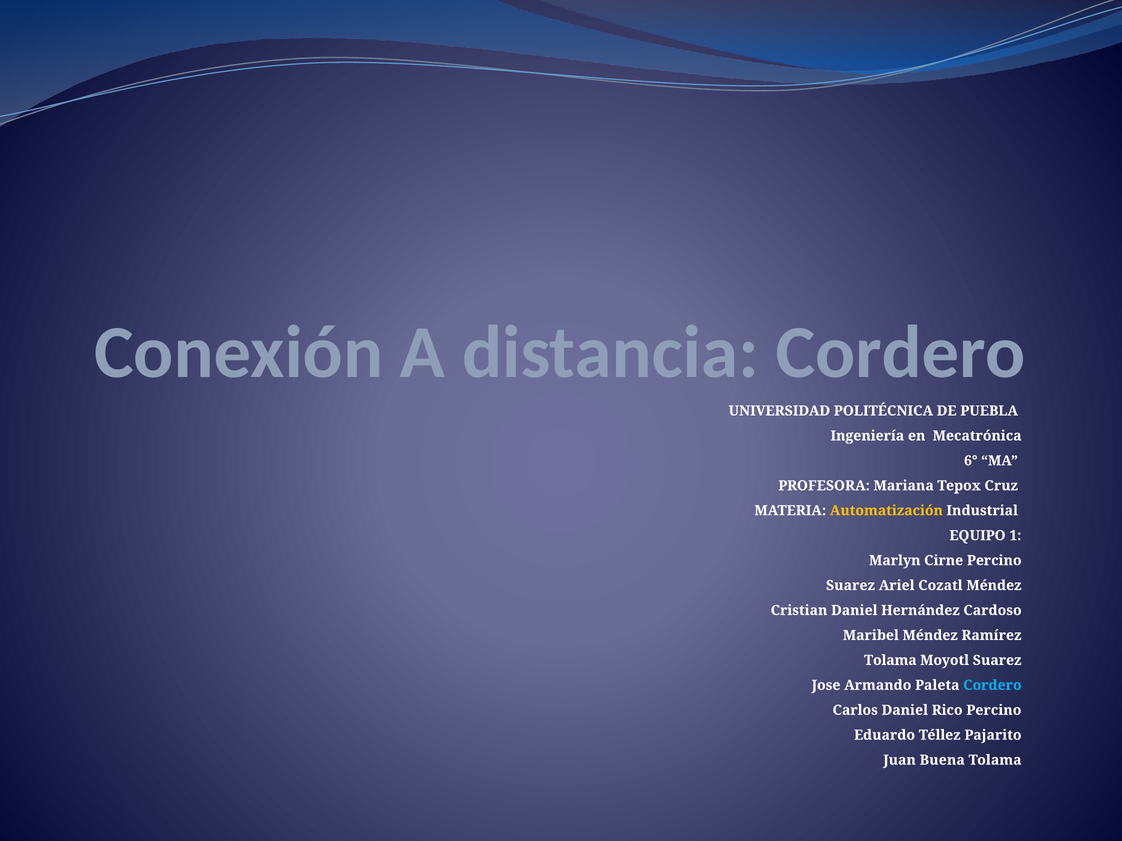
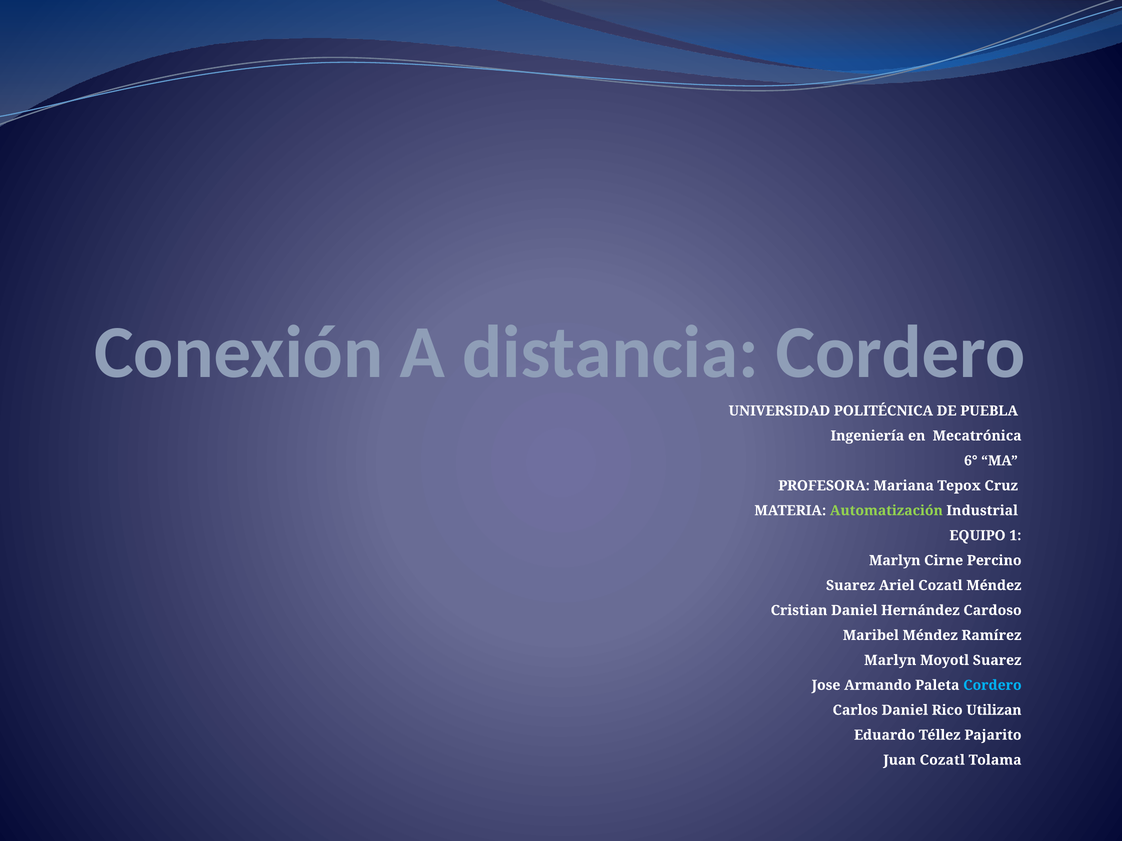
Automatización colour: yellow -> light green (886, 511)
Tolama: Tolama -> Marlyn (890, 661)
Rico Percino: Percino -> Utilizan (994, 711)
Juan Buena: Buena -> Cozatl (942, 760)
